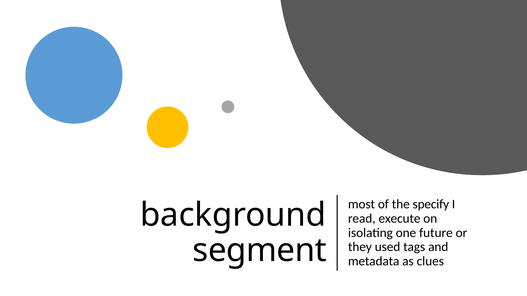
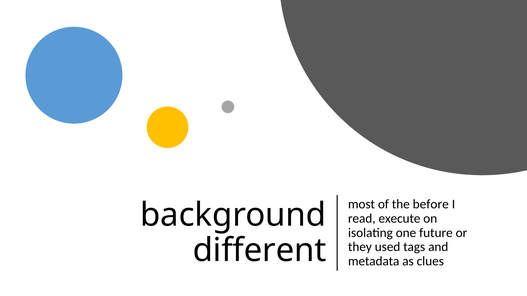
specify: specify -> before (431, 205)
segment: segment -> different (260, 251)
